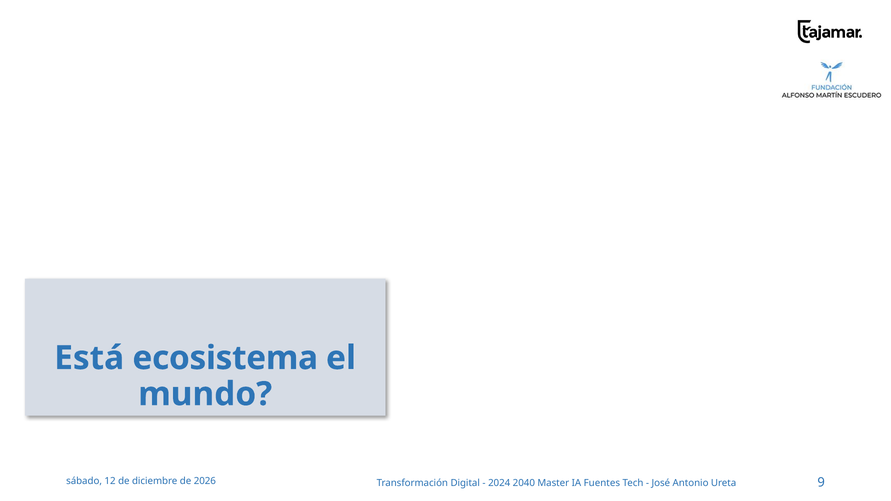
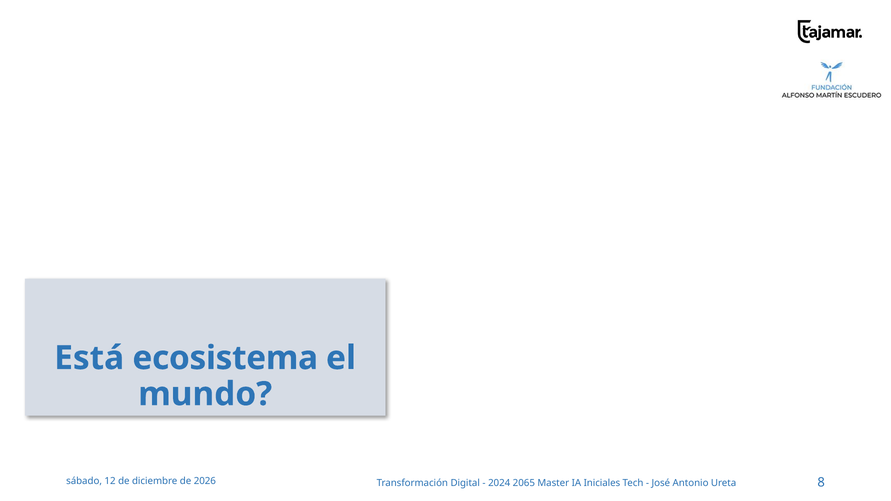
2040: 2040 -> 2065 (524, 483)
Fuentes: Fuentes -> Iniciales (602, 483)
9: 9 -> 8 (821, 482)
